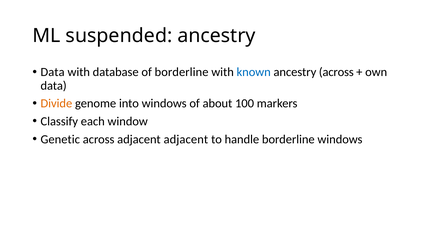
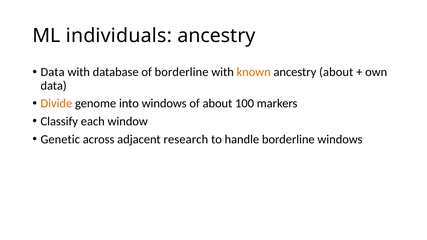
suspended: suspended -> individuals (119, 36)
known colour: blue -> orange (254, 72)
ancestry across: across -> about (336, 72)
adjacent adjacent: adjacent -> research (186, 139)
